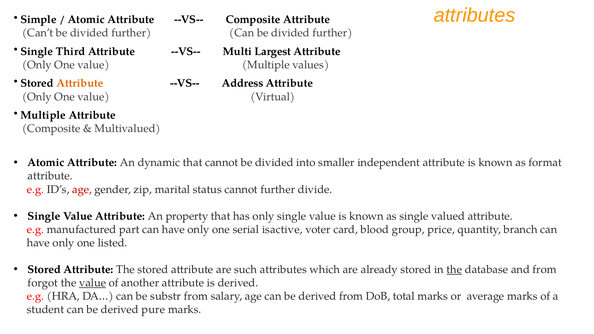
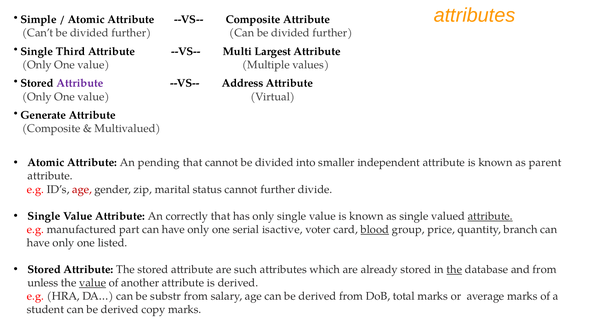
Attribute colour: orange -> purple (80, 83)
Multiple: Multiple -> Generate (43, 115)
dynamic: dynamic -> pending (159, 163)
format: format -> parent (545, 163)
property: property -> correctly (187, 216)
attribute underline: none -> present (490, 216)
blood underline: none -> present (375, 229)
forgot: forgot -> unless (43, 283)
pure: pure -> copy (153, 310)
